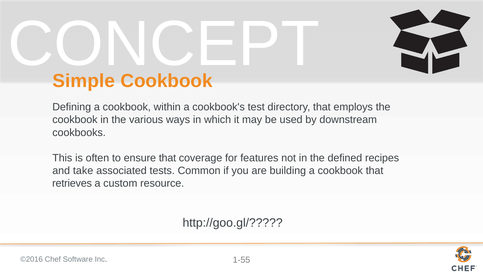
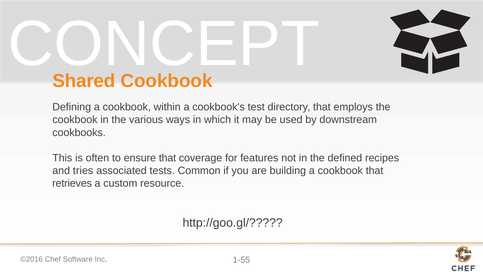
Simple: Simple -> Shared (84, 81)
take: take -> tries (83, 170)
